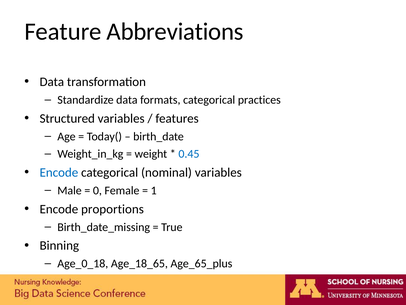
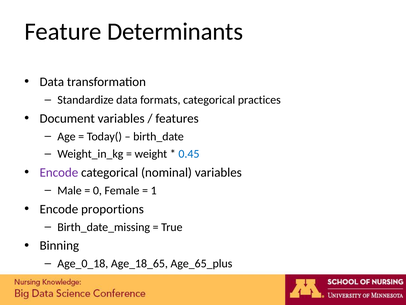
Abbreviations: Abbreviations -> Determinants (175, 32)
Structured: Structured -> Document (67, 118)
Encode colour: blue -> purple (59, 172)
